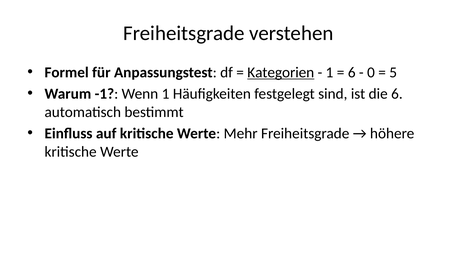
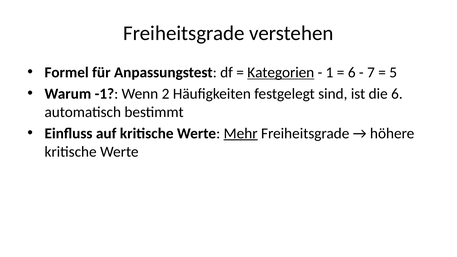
0: 0 -> 7 (371, 72)
Wenn 1: 1 -> 2 (166, 94)
Mehr underline: none -> present (241, 133)
